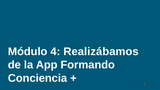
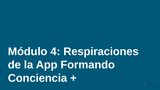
Realizábamos: Realizábamos -> Respiraciones (101, 51)
